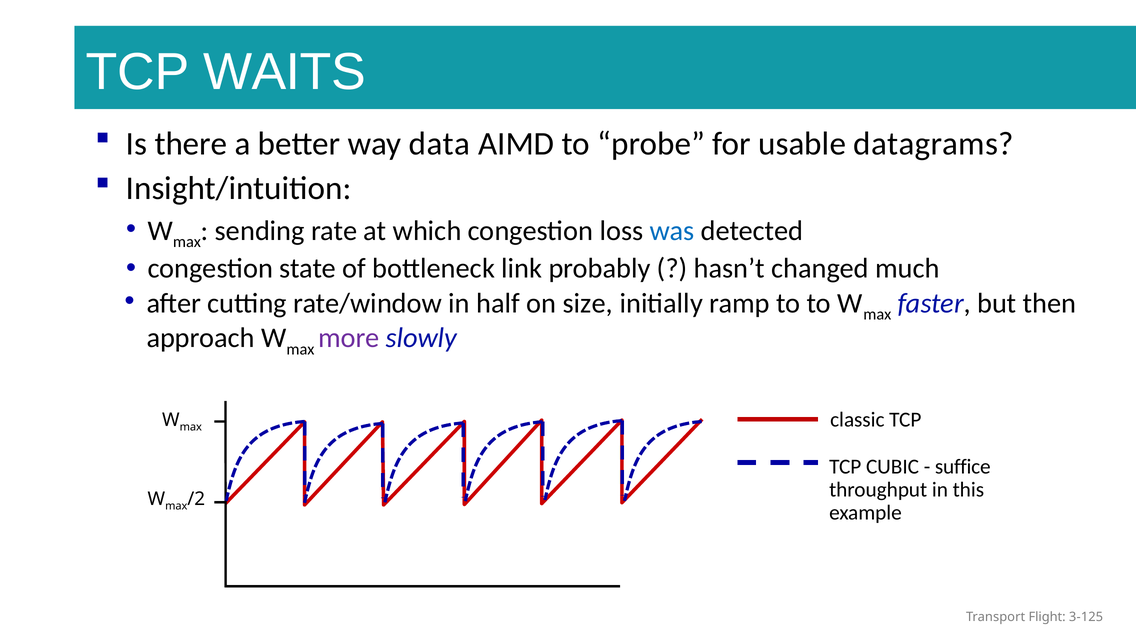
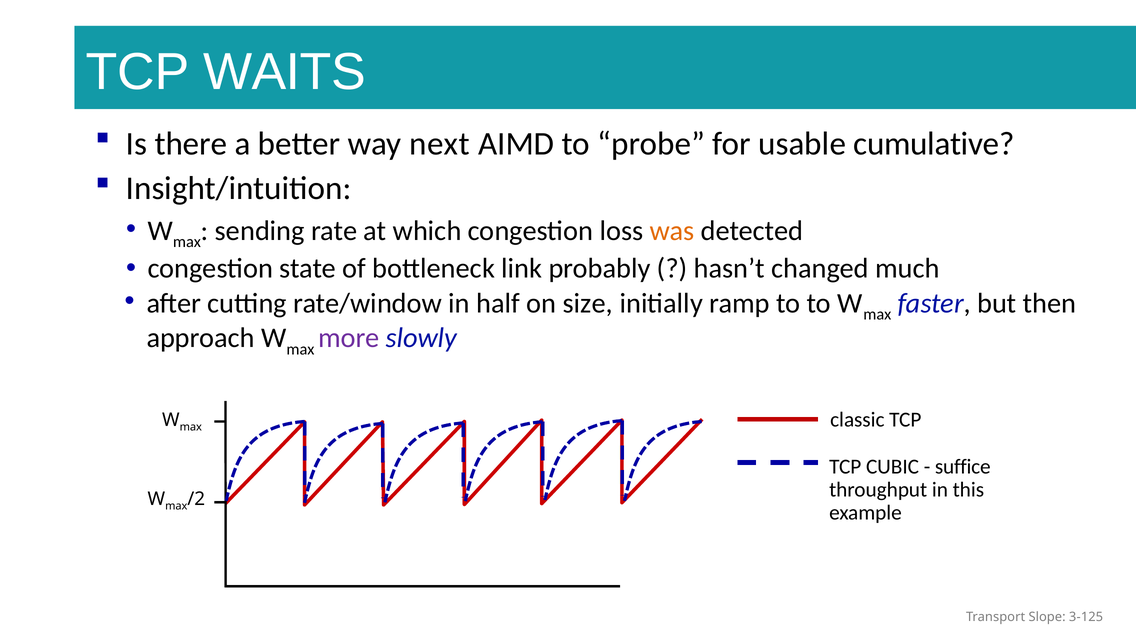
data: data -> next (440, 144)
datagrams: datagrams -> cumulative (934, 144)
was colour: blue -> orange (672, 231)
Flight: Flight -> Slope (1047, 617)
